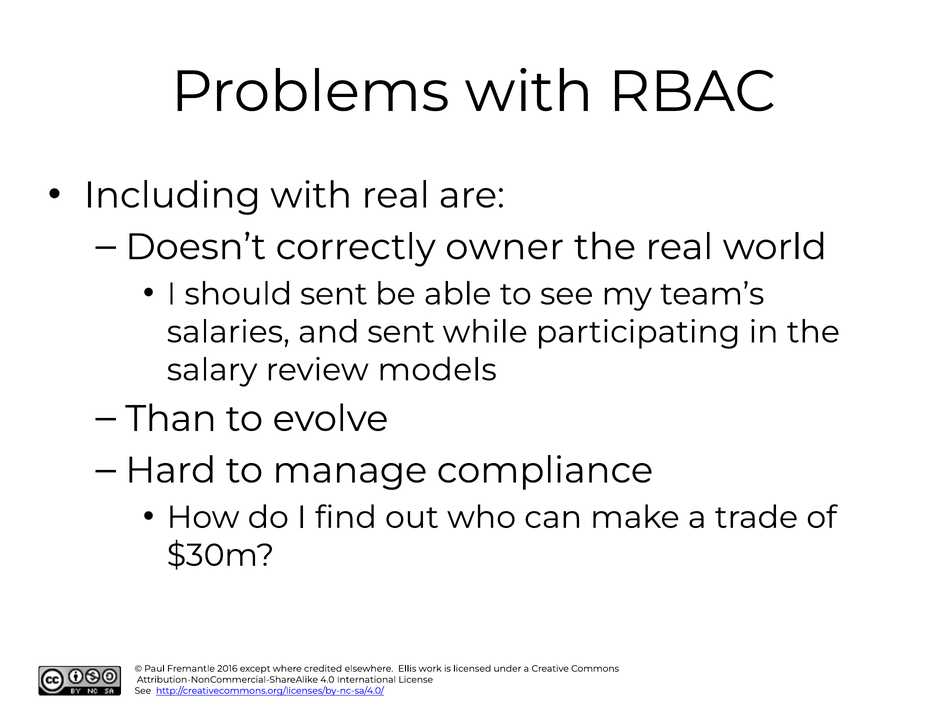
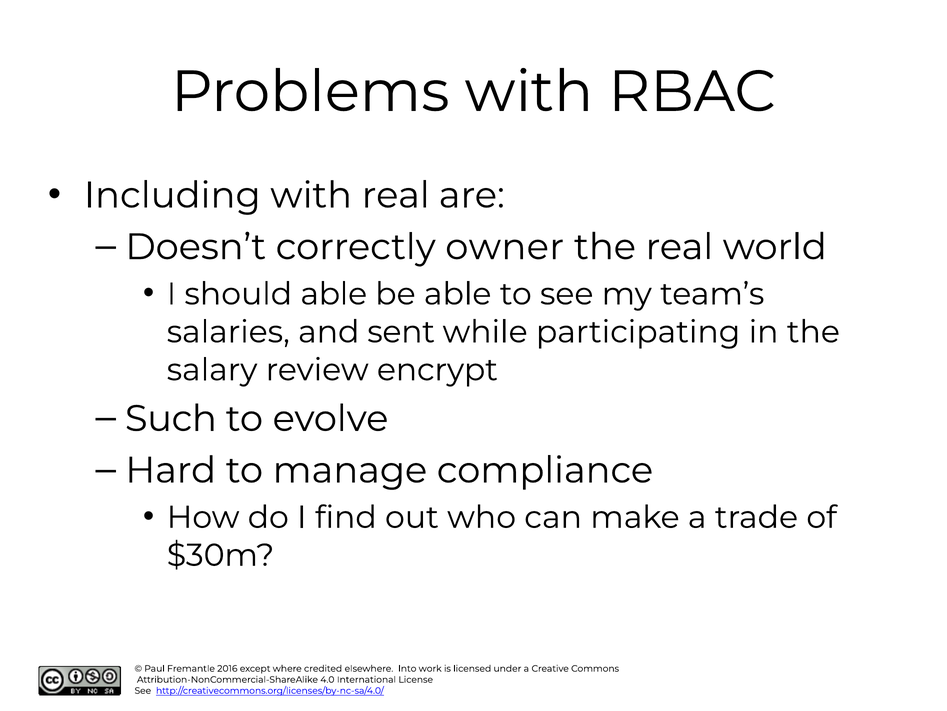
should sent: sent -> able (334, 294)
models: models -> encrypt (437, 369)
Than: Than -> Such (171, 418)
Ellis: Ellis -> Into (407, 668)
